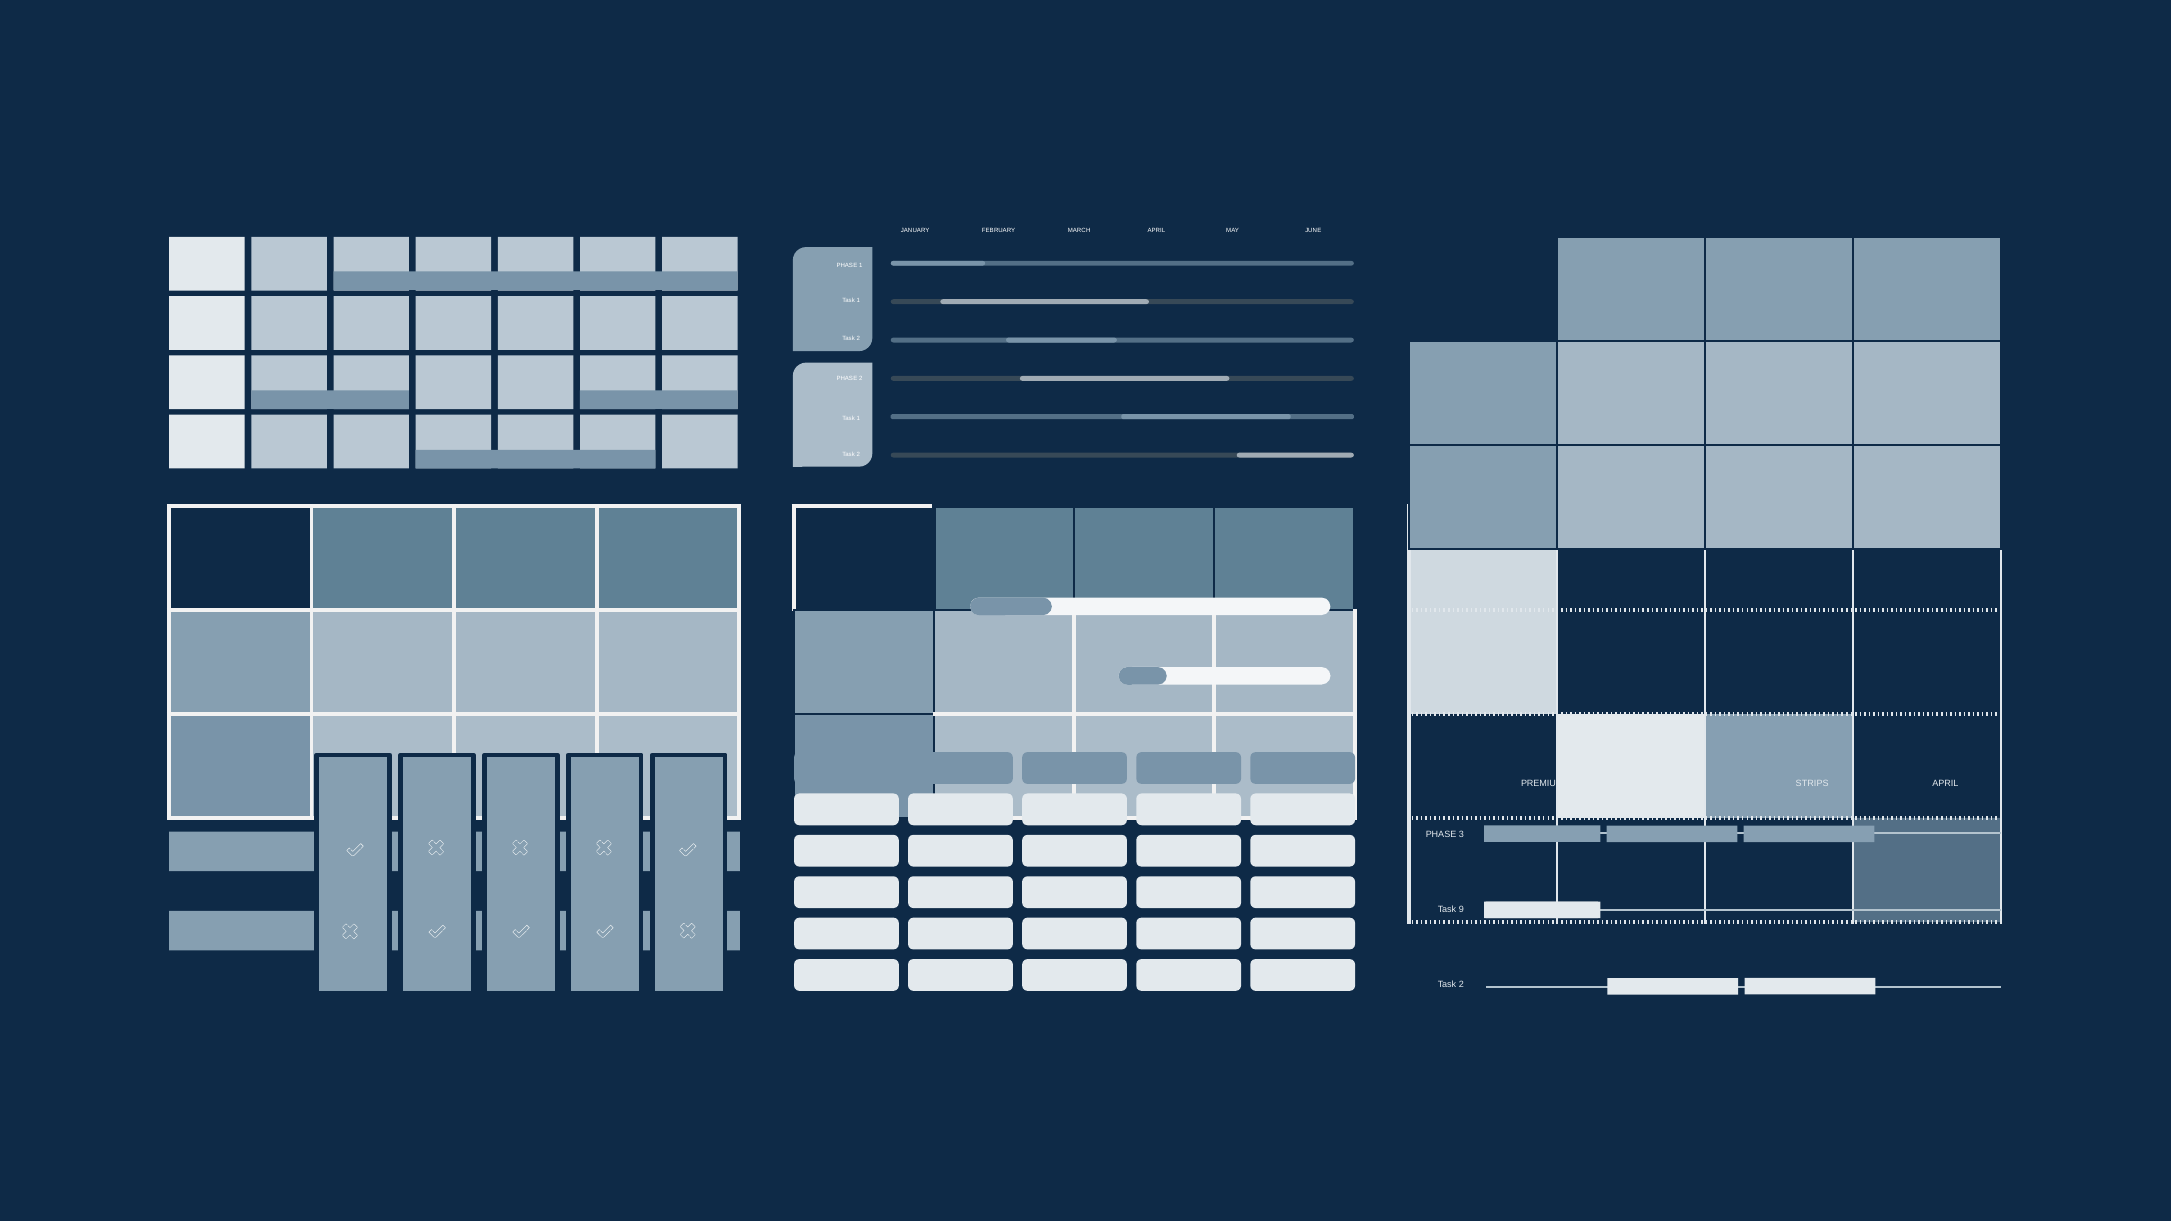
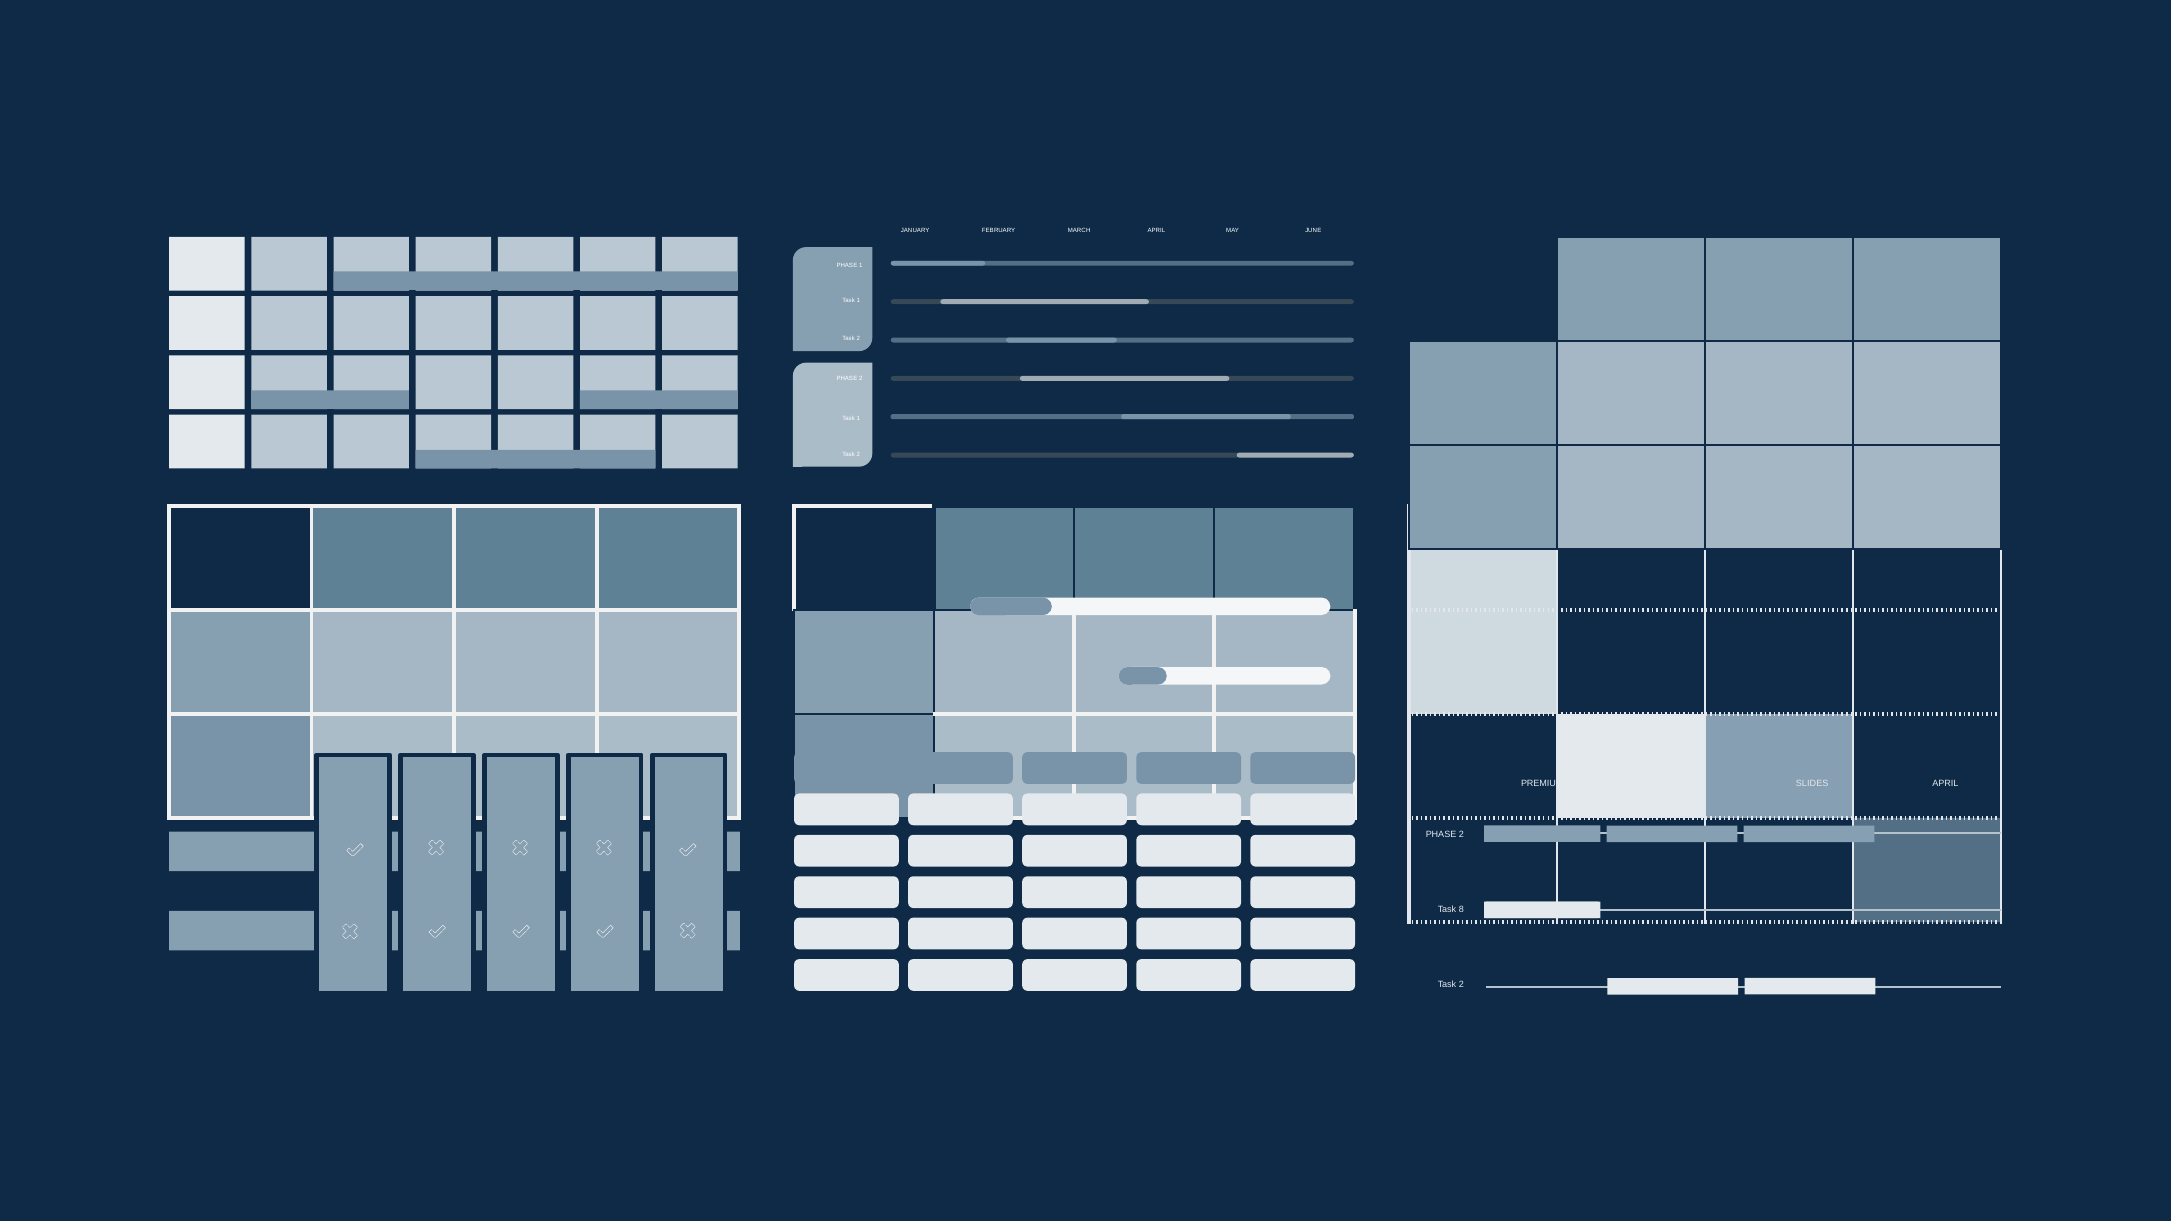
STRIPS: STRIPS -> SLIDES (1812, 784)
3: 3 -> 2 (1461, 834)
9: 9 -> 8 (1461, 909)
